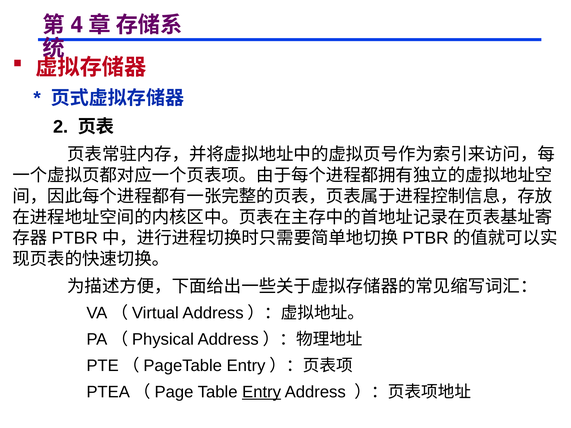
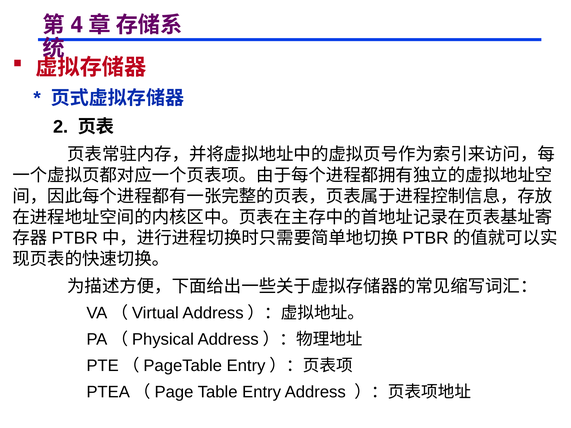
Entry underline: present -> none (262, 392)
